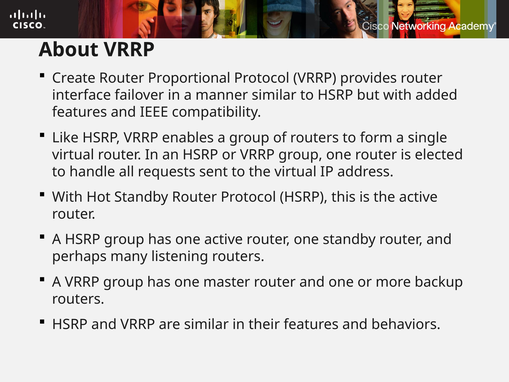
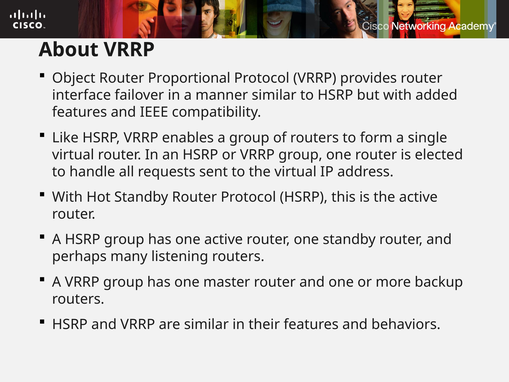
Create: Create -> Object (74, 78)
